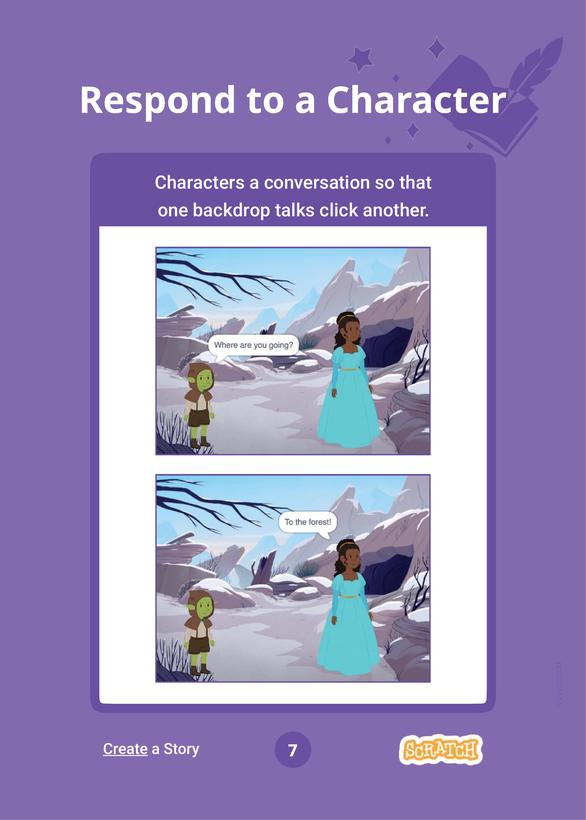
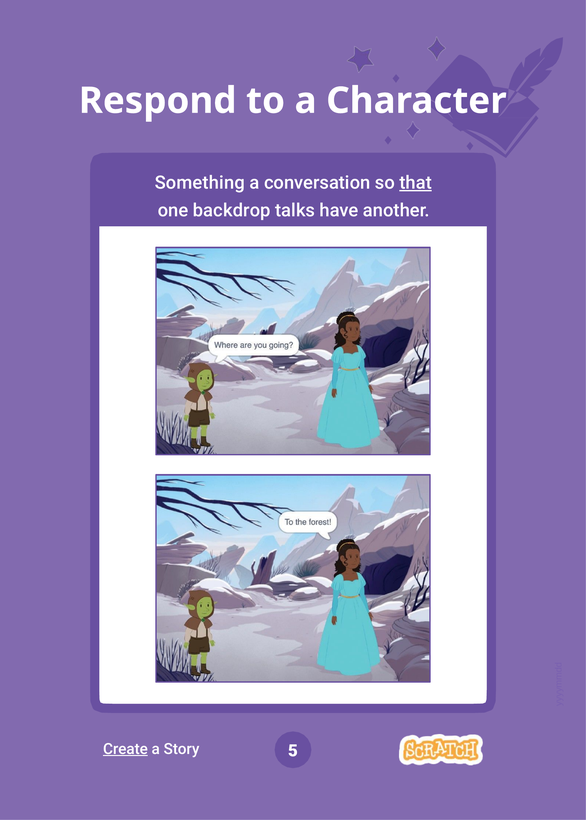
Characters: Characters -> Something (200, 183)
that underline: none -> present (416, 183)
click: click -> have (339, 210)
7: 7 -> 5 (293, 751)
